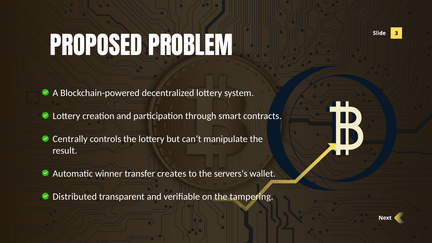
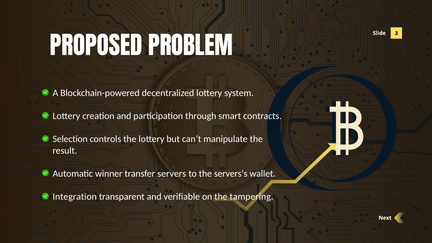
Centrally: Centrally -> Selection (70, 139)
creates: creates -> servers (172, 174)
Distributed: Distributed -> Integration (75, 197)
